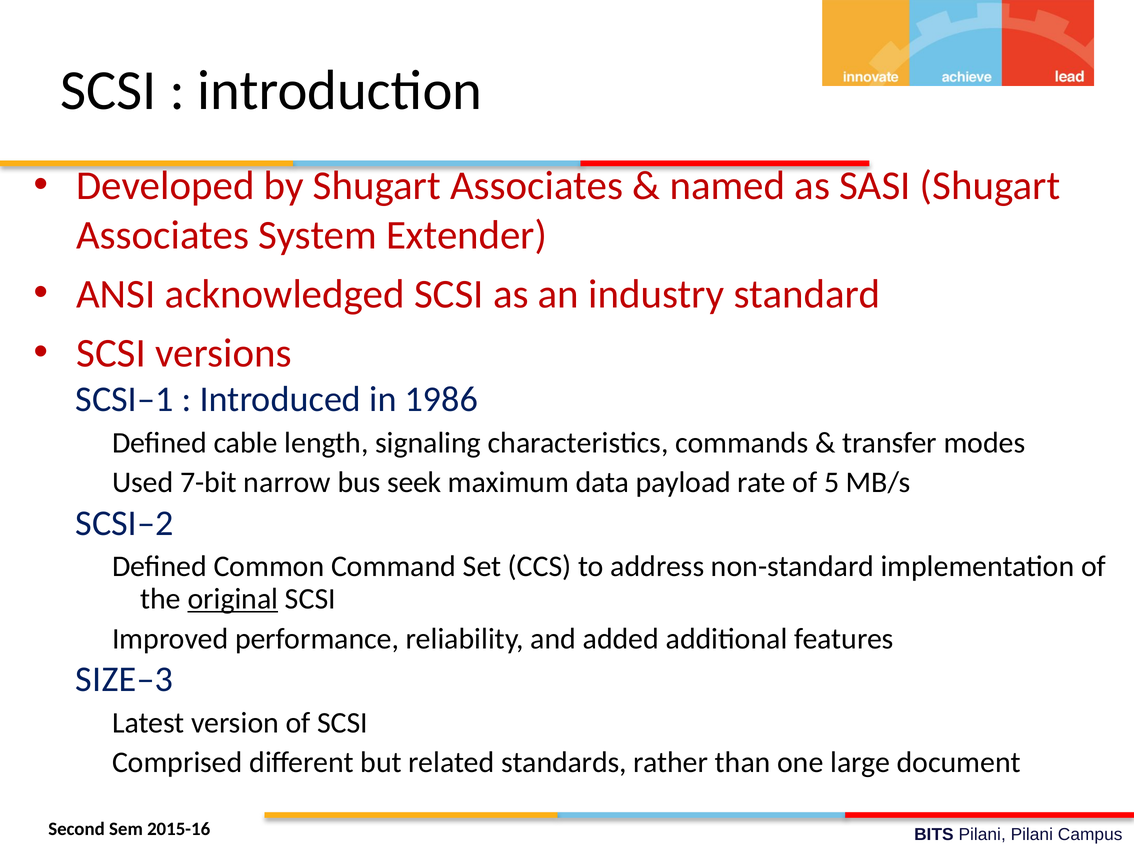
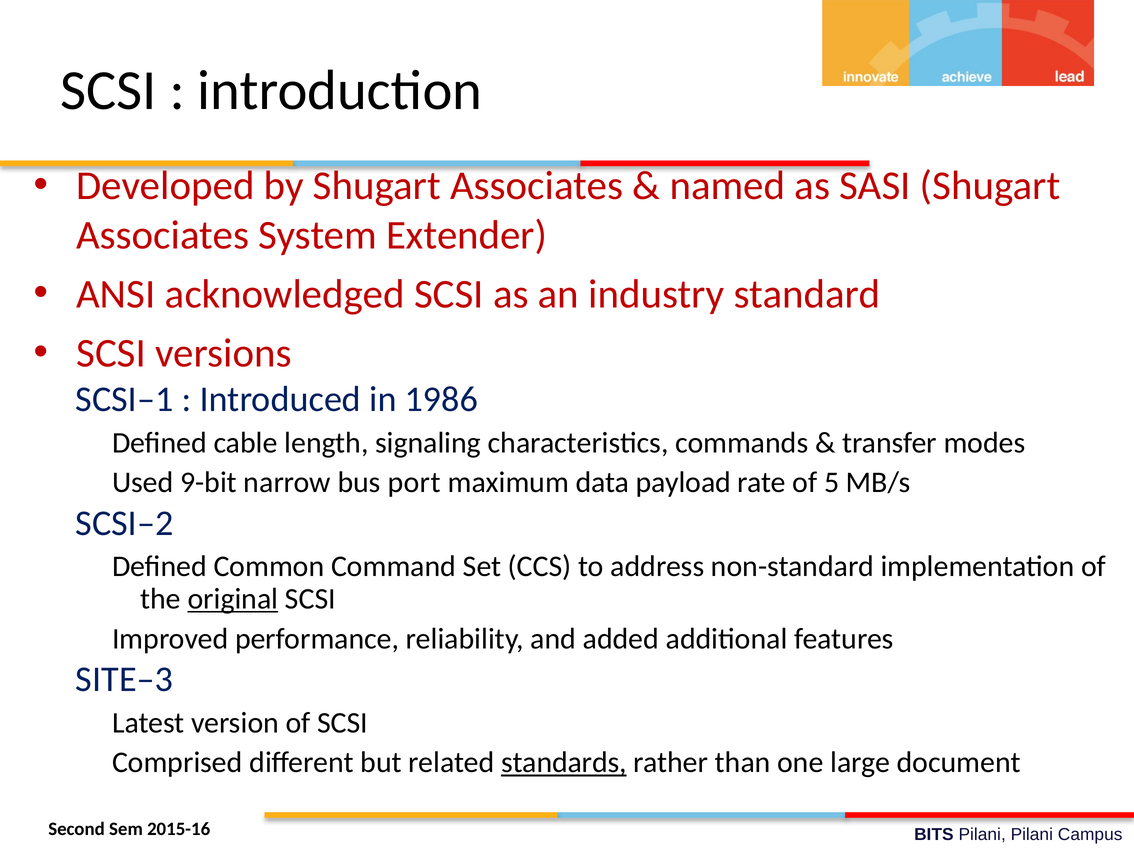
7-bit: 7-bit -> 9-bit (208, 483)
seek: seek -> port (414, 483)
SIZE–3: SIZE–3 -> SITE–3 (124, 680)
standards underline: none -> present (564, 763)
